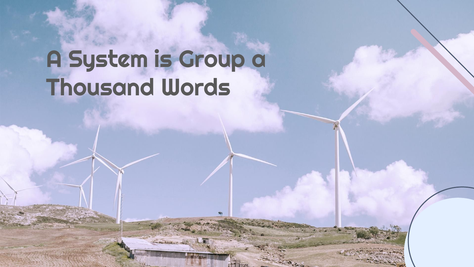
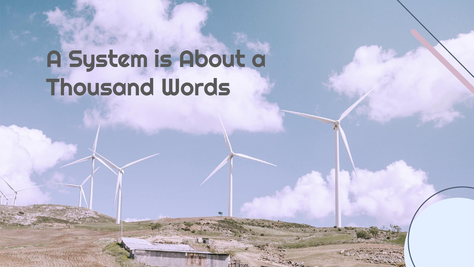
Group: Group -> About (212, 59)
